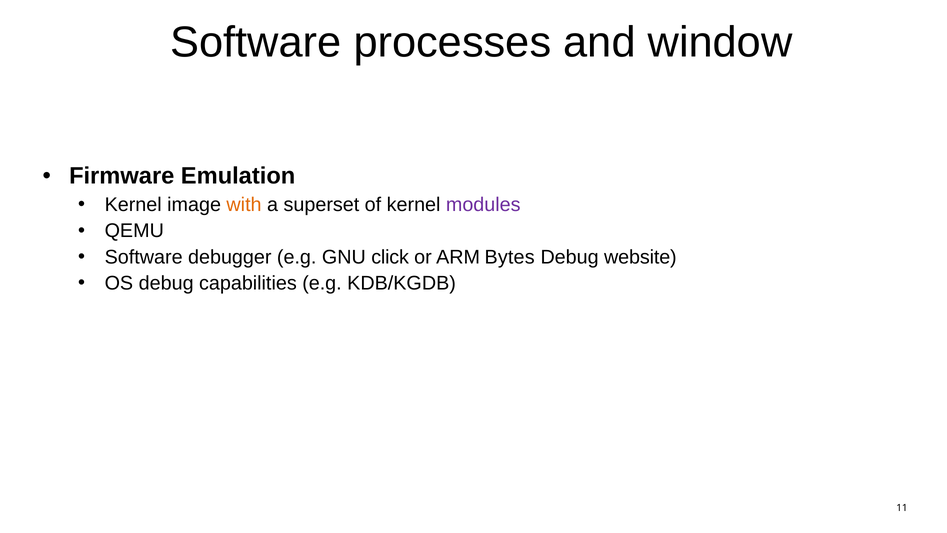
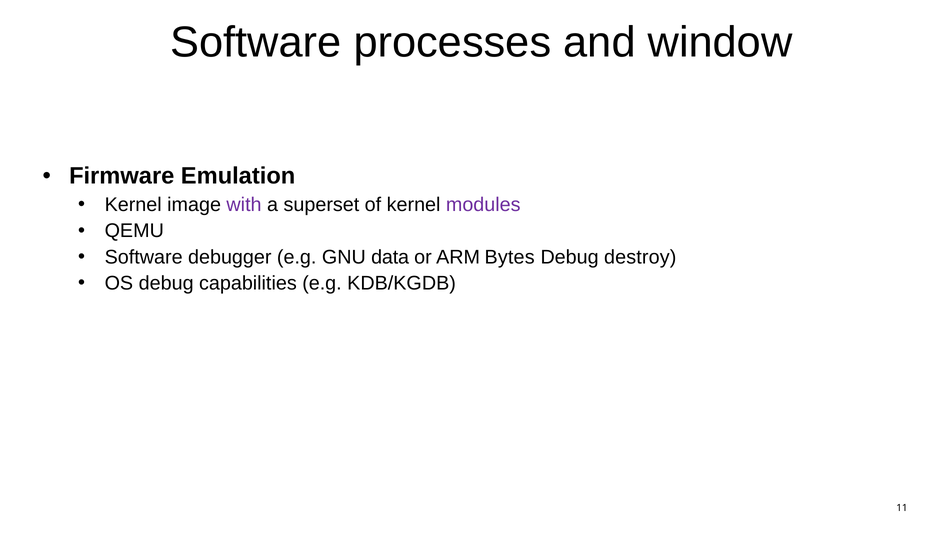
with colour: orange -> purple (244, 204)
click: click -> data (390, 257)
website: website -> destroy (640, 257)
